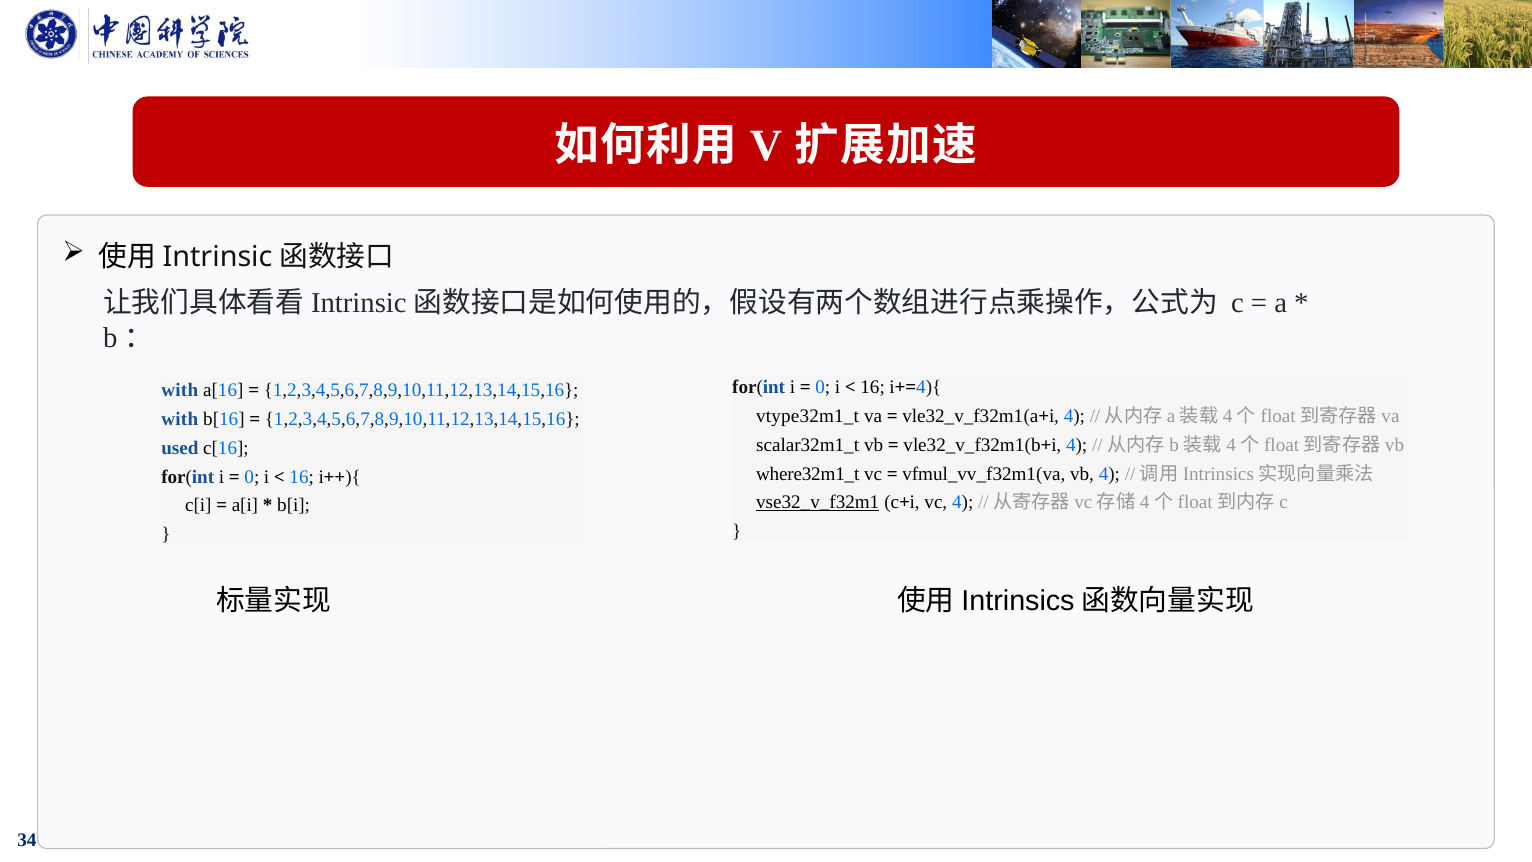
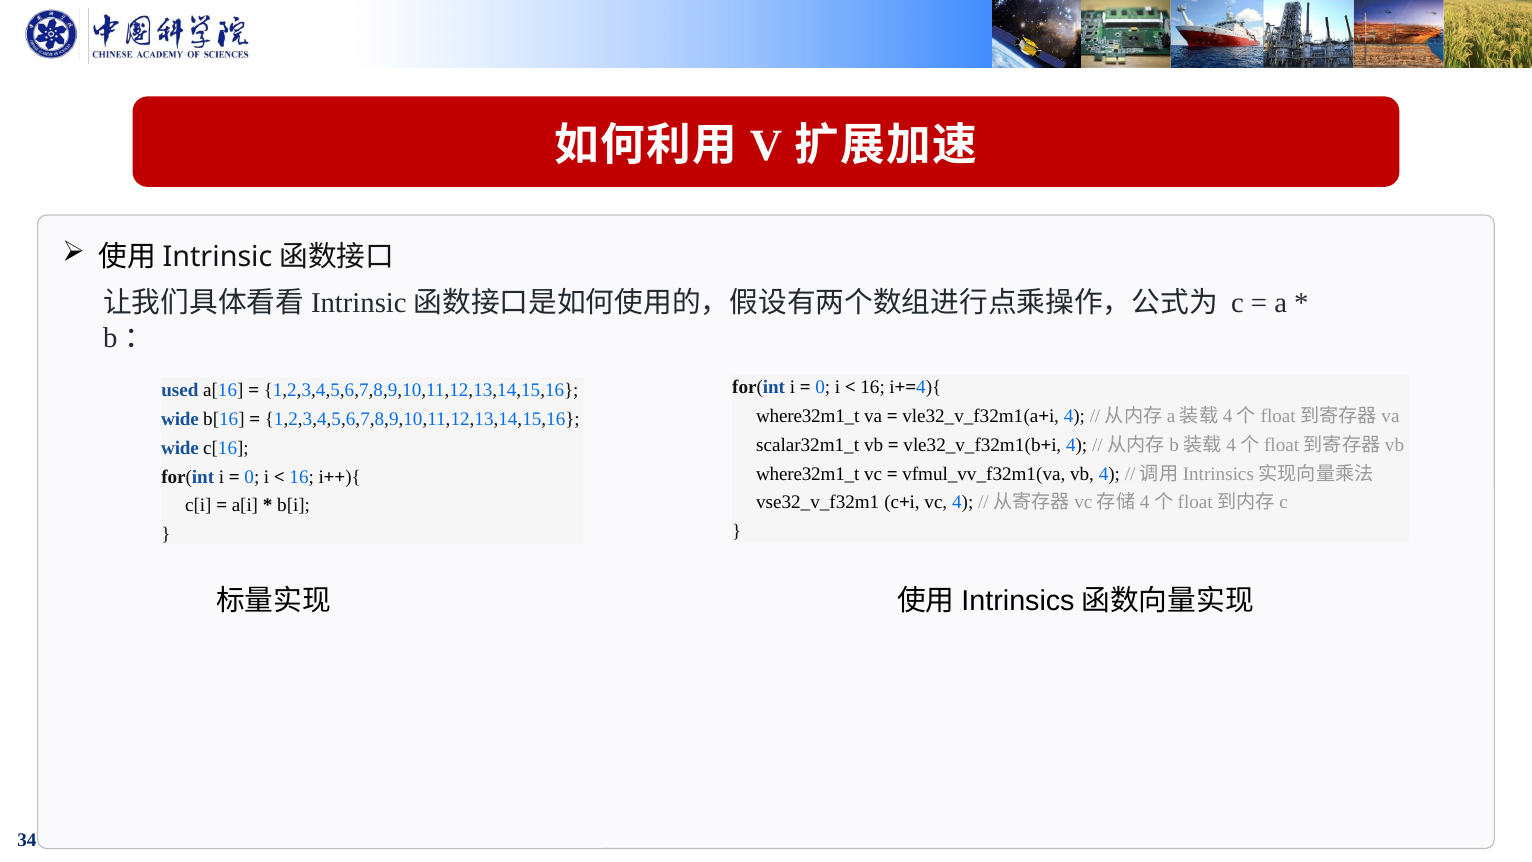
with: with -> used (180, 390)
vtype32m1_t: vtype32m1_t -> where32m1_t (808, 416)
with: with -> wide (180, 419)
used: used -> wide (180, 448)
vse32_v_f32m1 underline: present -> none (818, 502)
